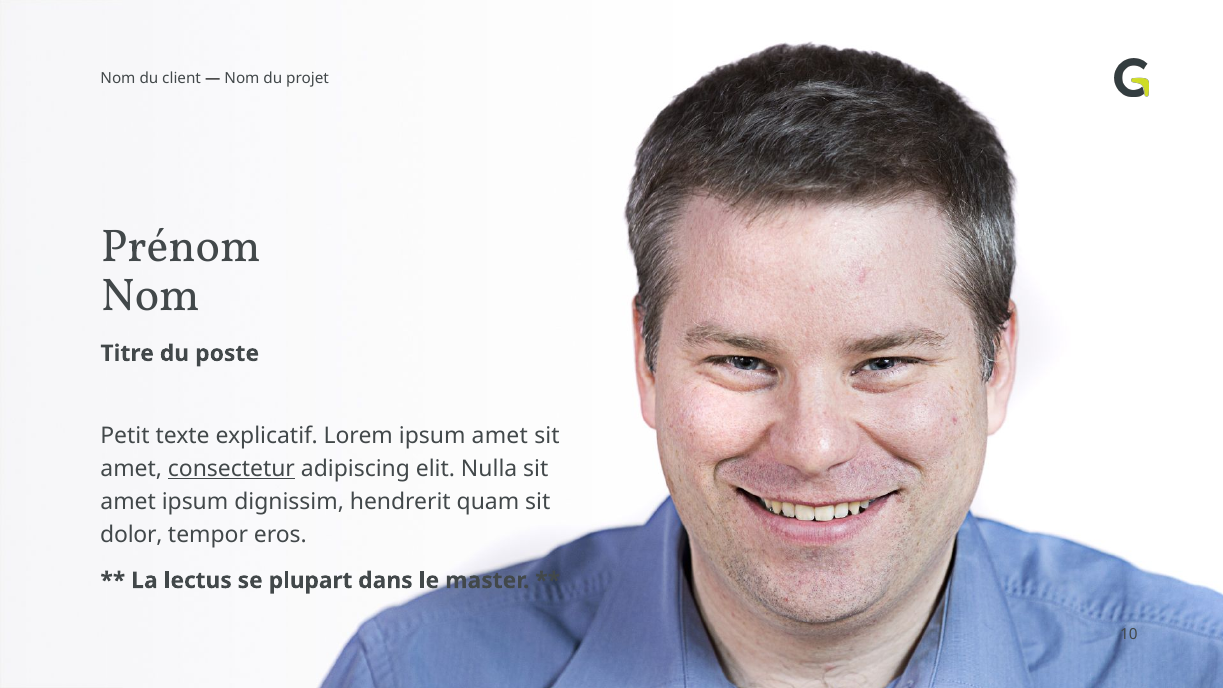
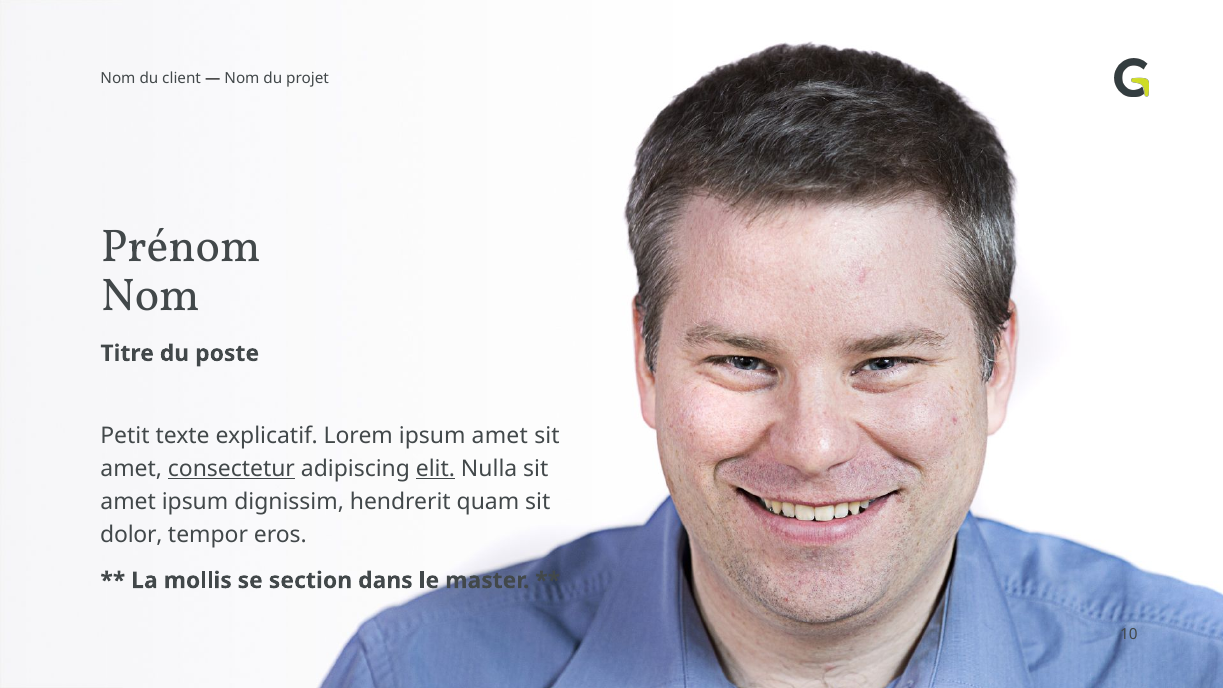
elit underline: none -> present (435, 469)
lectus: lectus -> mollis (198, 580)
plupart: plupart -> section (310, 580)
